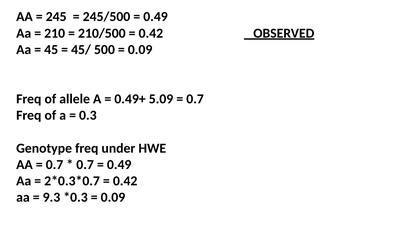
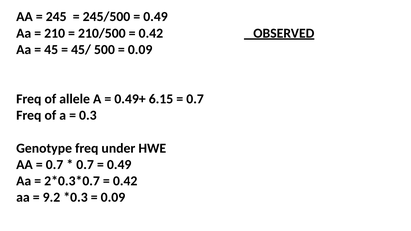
5.09: 5.09 -> 6.15 (161, 99)
9.3: 9.3 -> 9.2 (51, 198)
